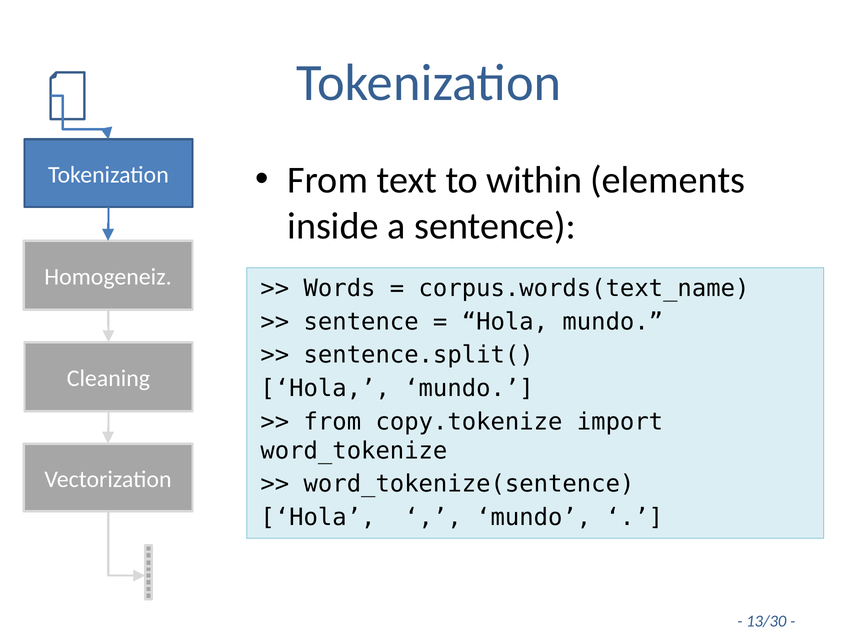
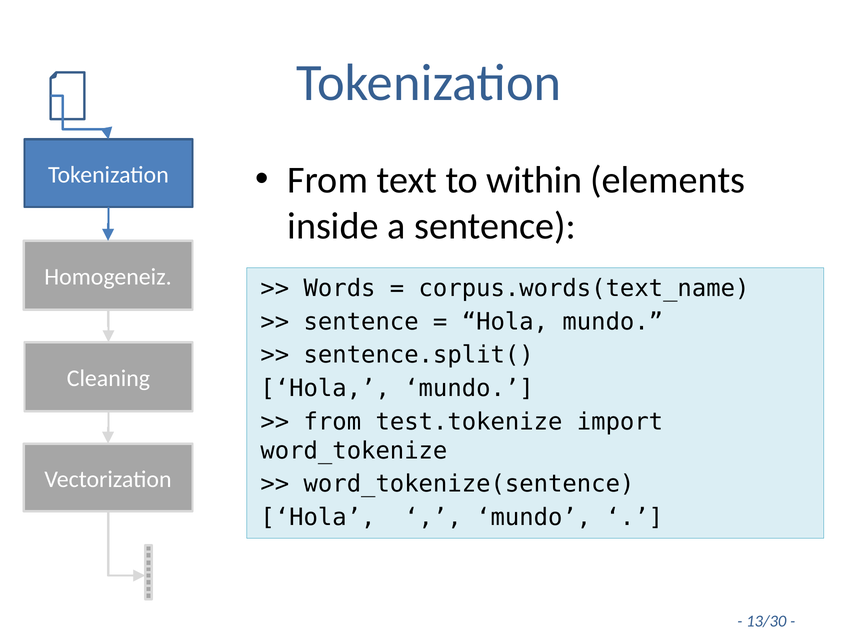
copy.tokenize: copy.tokenize -> test.tokenize (469, 422)
